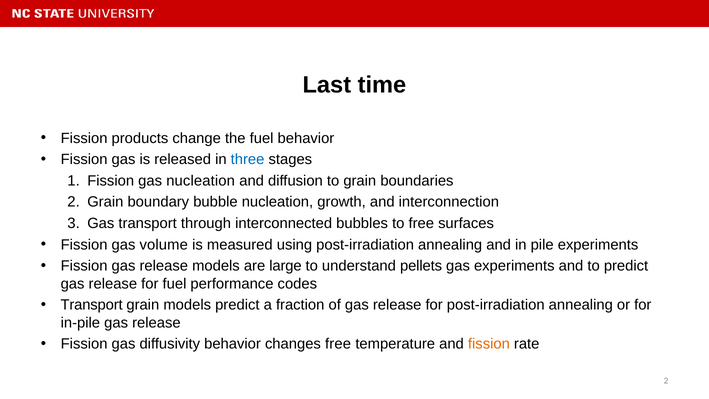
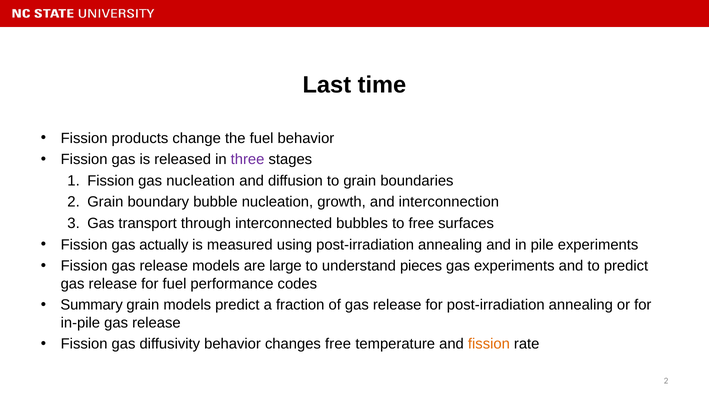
three colour: blue -> purple (248, 159)
volume: volume -> actually (164, 245)
pellets: pellets -> pieces (421, 266)
Transport: Transport -> Summary (92, 305)
